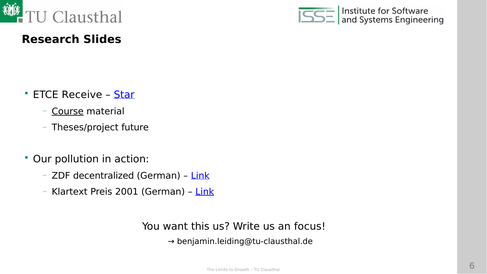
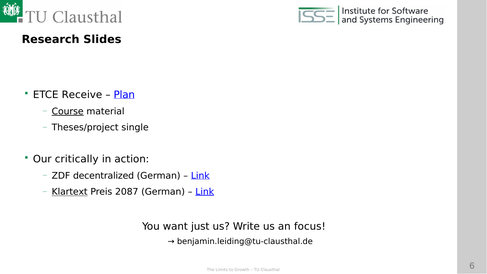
Star: Star -> Plan (124, 95)
future: future -> single (135, 128)
pollution: pollution -> critically (77, 159)
Klartext underline: none -> present (70, 192)
2001: 2001 -> 2087 (127, 192)
this: this -> just (200, 226)
